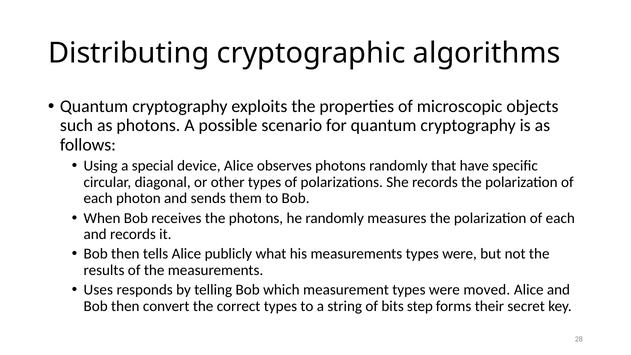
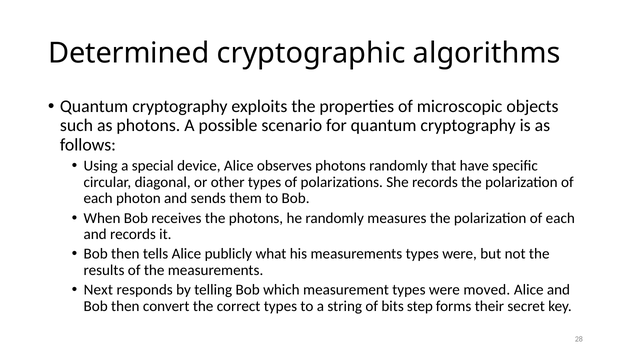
Distributing: Distributing -> Determined (129, 53)
Uses: Uses -> Next (98, 290)
